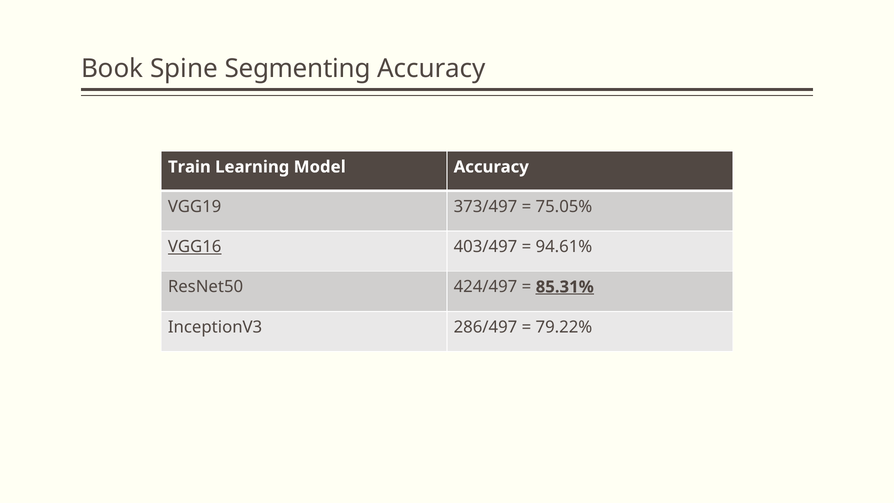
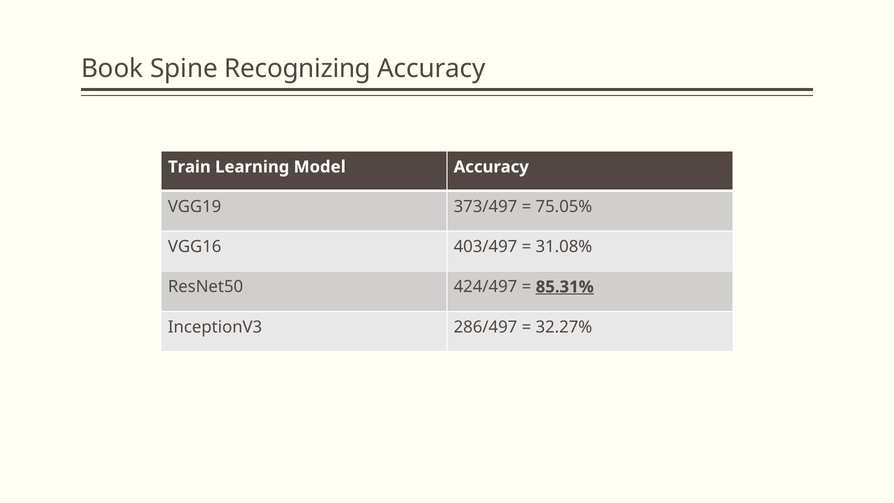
Segmenting: Segmenting -> Recognizing (298, 68)
VGG16 underline: present -> none (195, 247)
94.61%: 94.61% -> 31.08% (564, 247)
79.22%: 79.22% -> 32.27% (564, 327)
